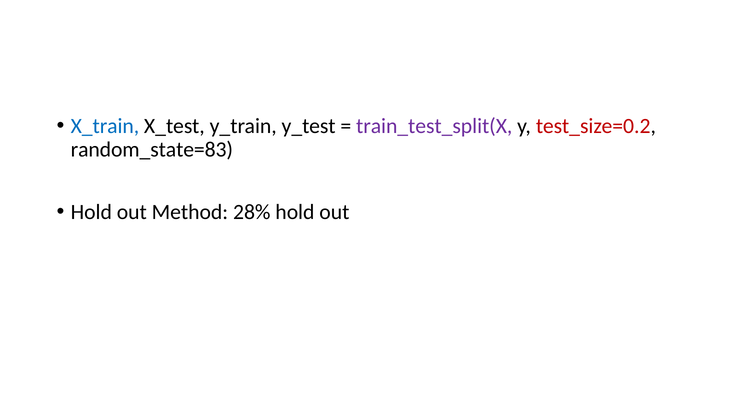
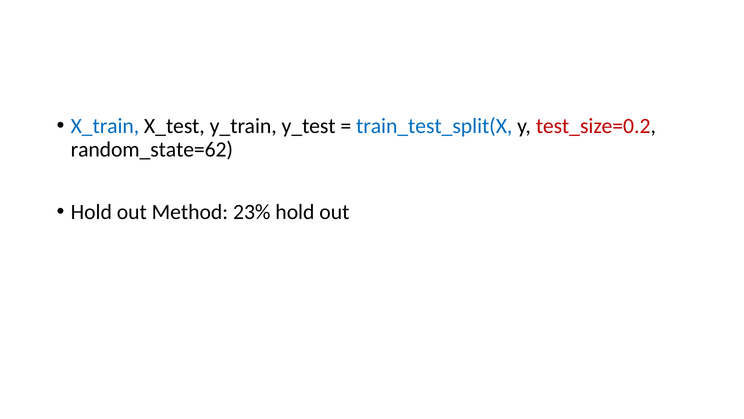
train_test_split(X colour: purple -> blue (434, 126)
random_state=83: random_state=83 -> random_state=62 (152, 149)
28%: 28% -> 23% (252, 212)
